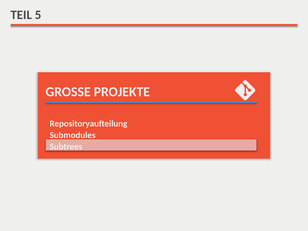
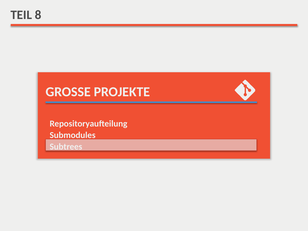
5: 5 -> 8 (38, 15)
